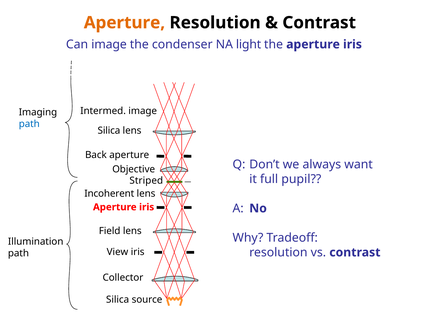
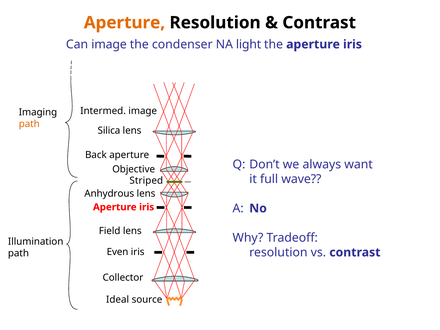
path colour: blue -> orange (29, 124)
pupil: pupil -> wave (301, 179)
Incoherent: Incoherent -> Anhydrous (109, 194)
View: View -> Even (118, 252)
Silica: Silica -> Ideal (118, 300)
